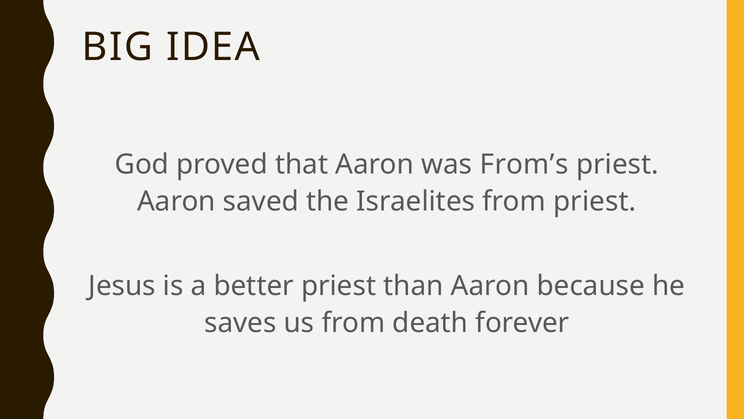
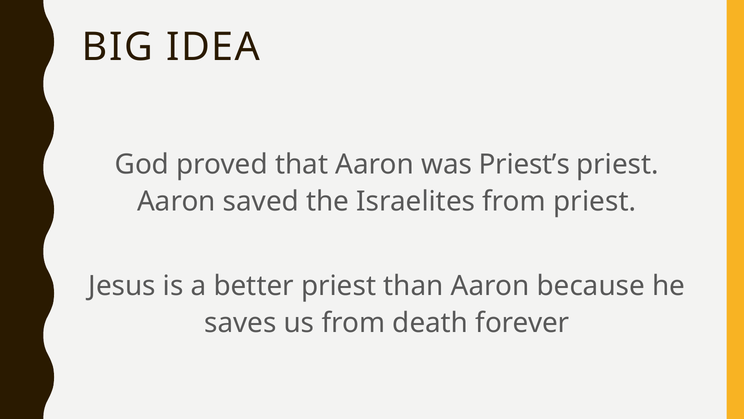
From’s: From’s -> Priest’s (524, 164)
